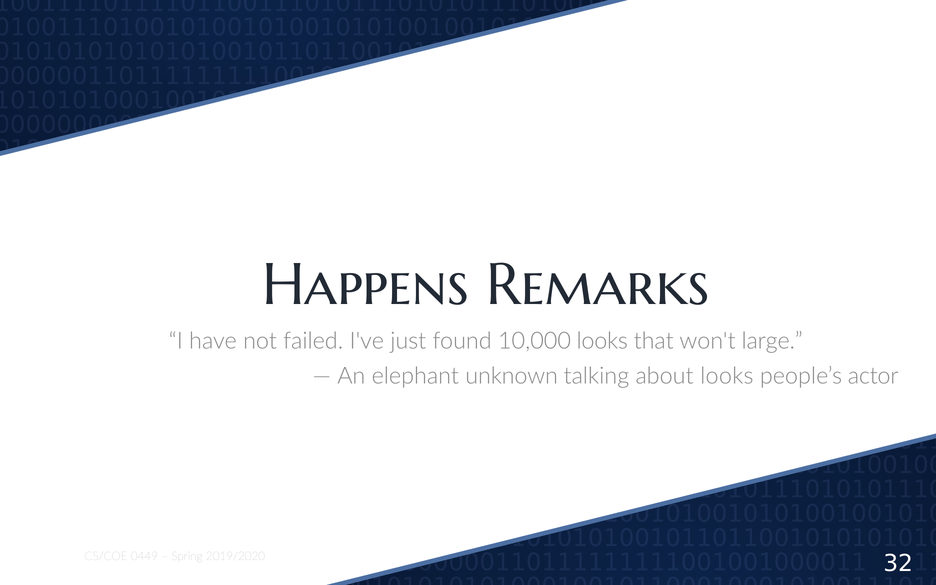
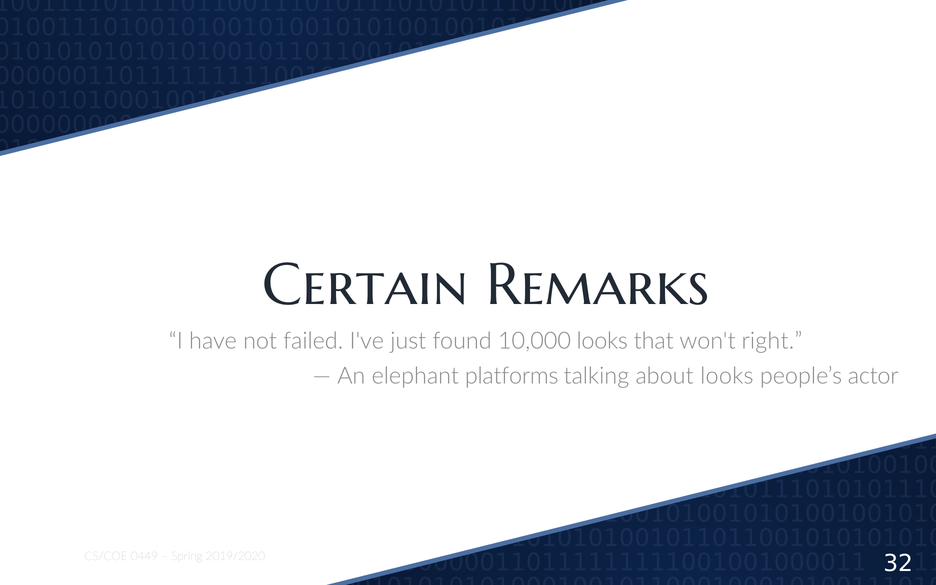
Happens: Happens -> Certain (365, 285)
large: large -> right (772, 341)
unknown: unknown -> platforms (512, 376)
